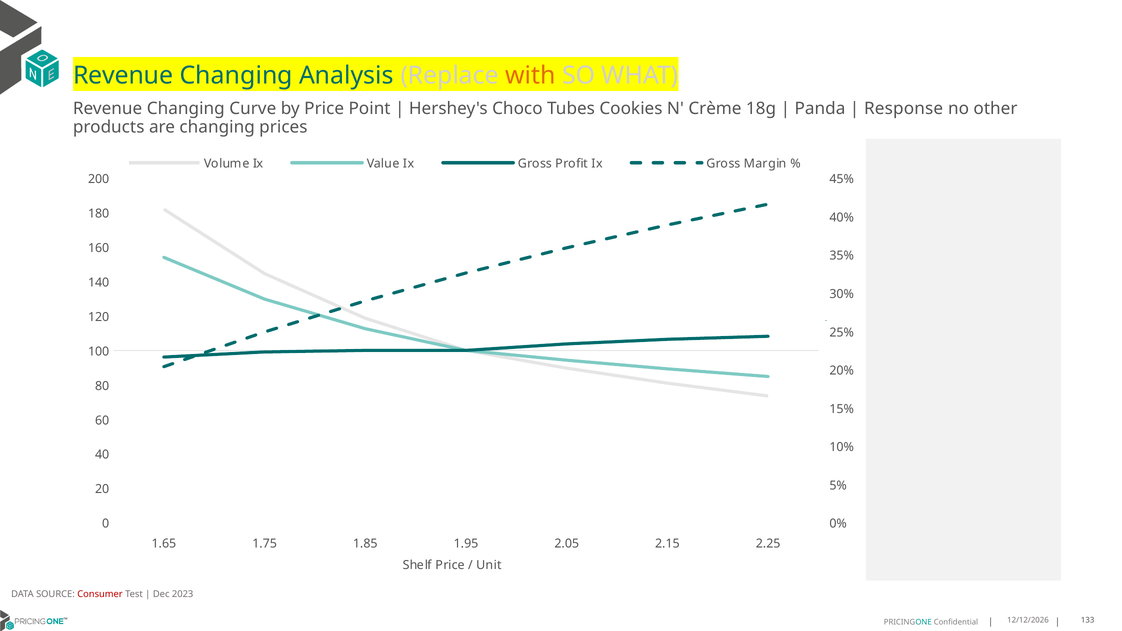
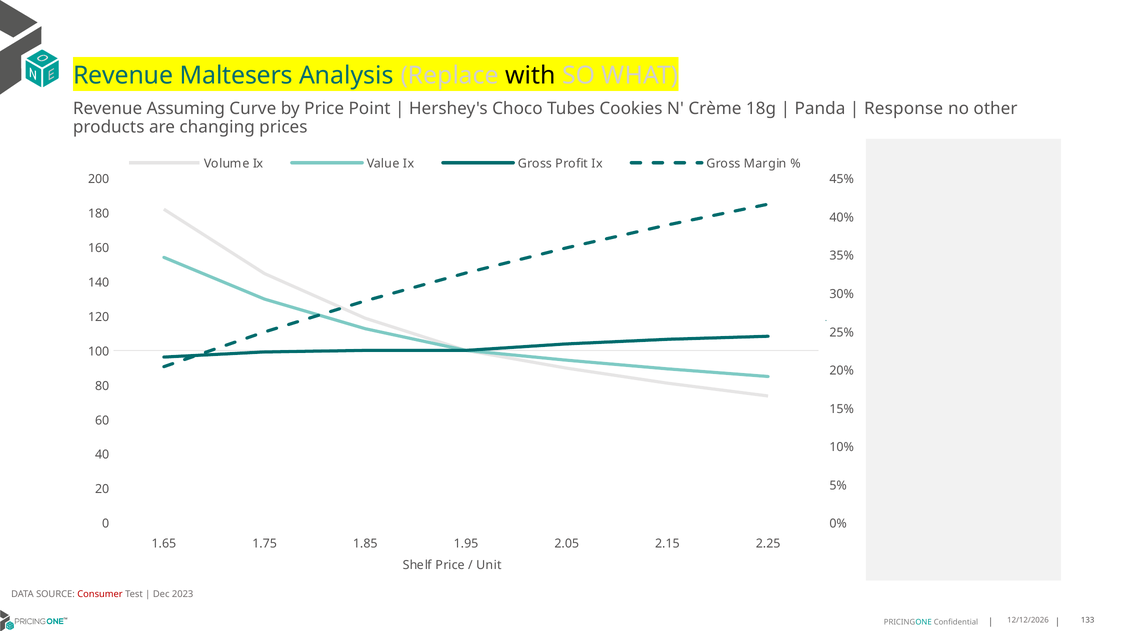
Changing: Changing -> Maltesers (236, 75)
with colour: orange -> black (530, 75)
Changing: Changing -> Assuming (186, 109)
